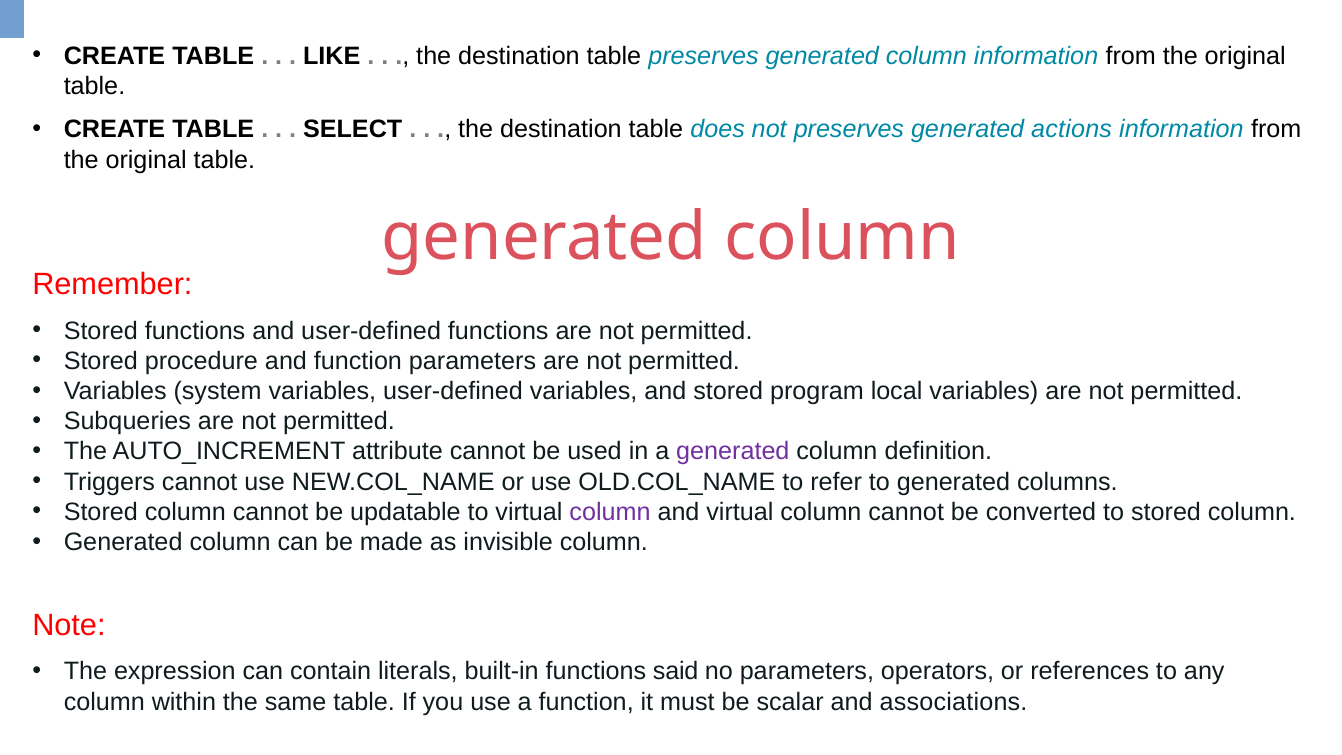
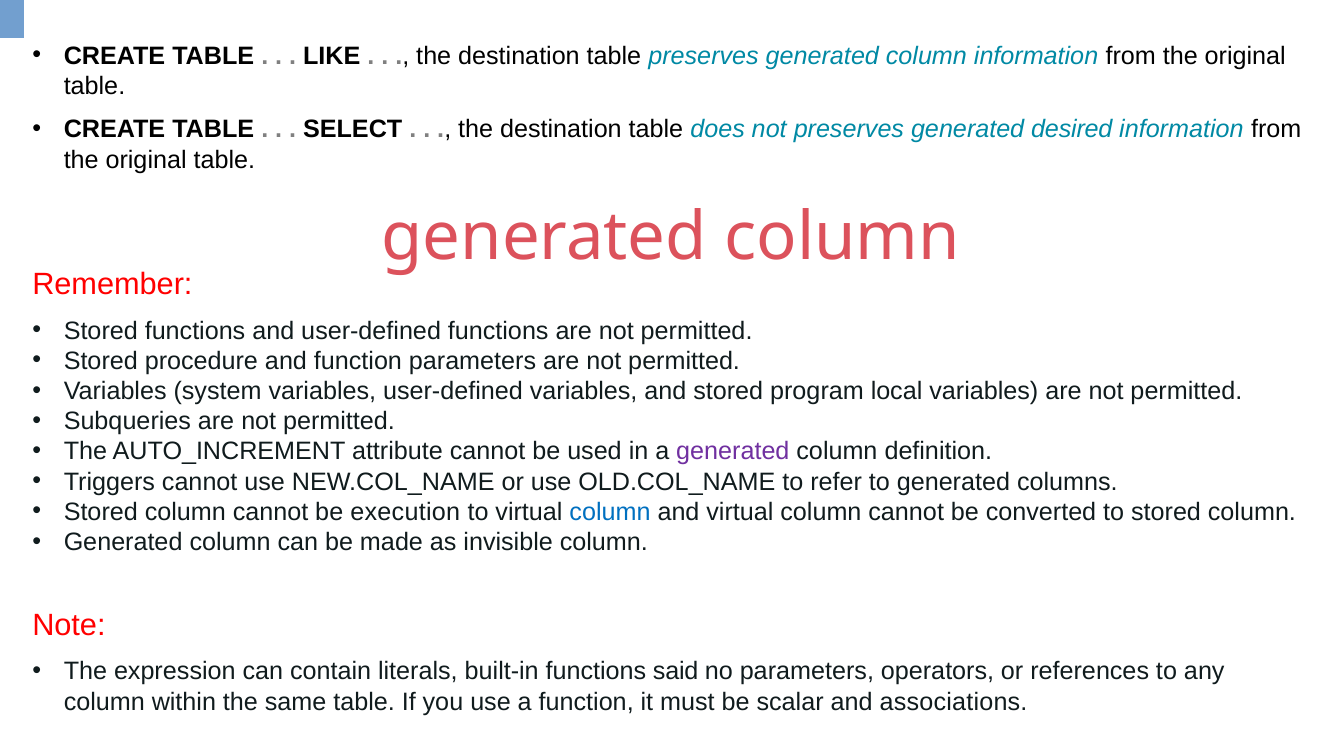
actions: actions -> desired (1072, 130)
updatable: updatable -> execution (405, 512)
column colour: purple -> blue (610, 512)
